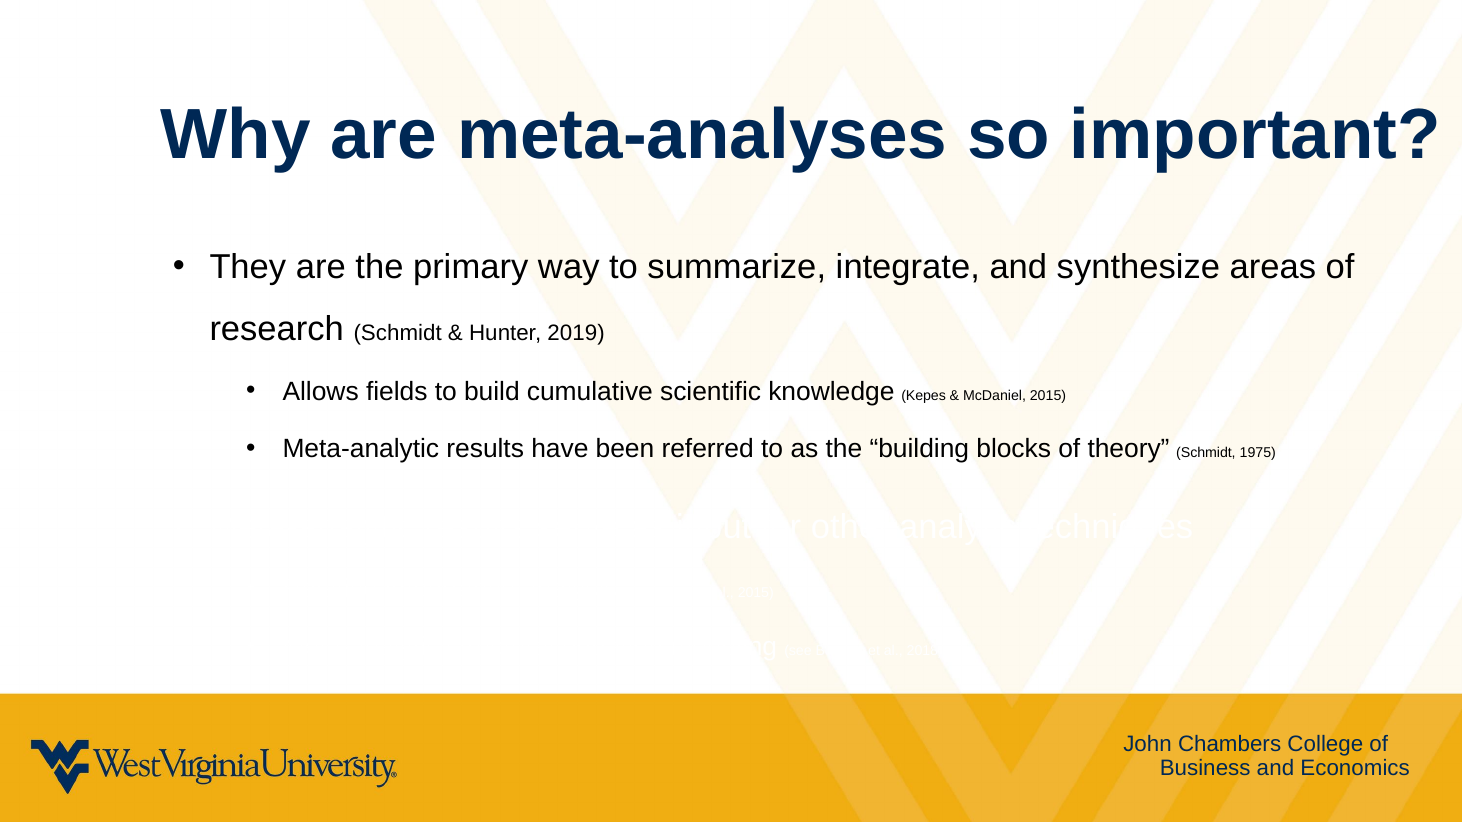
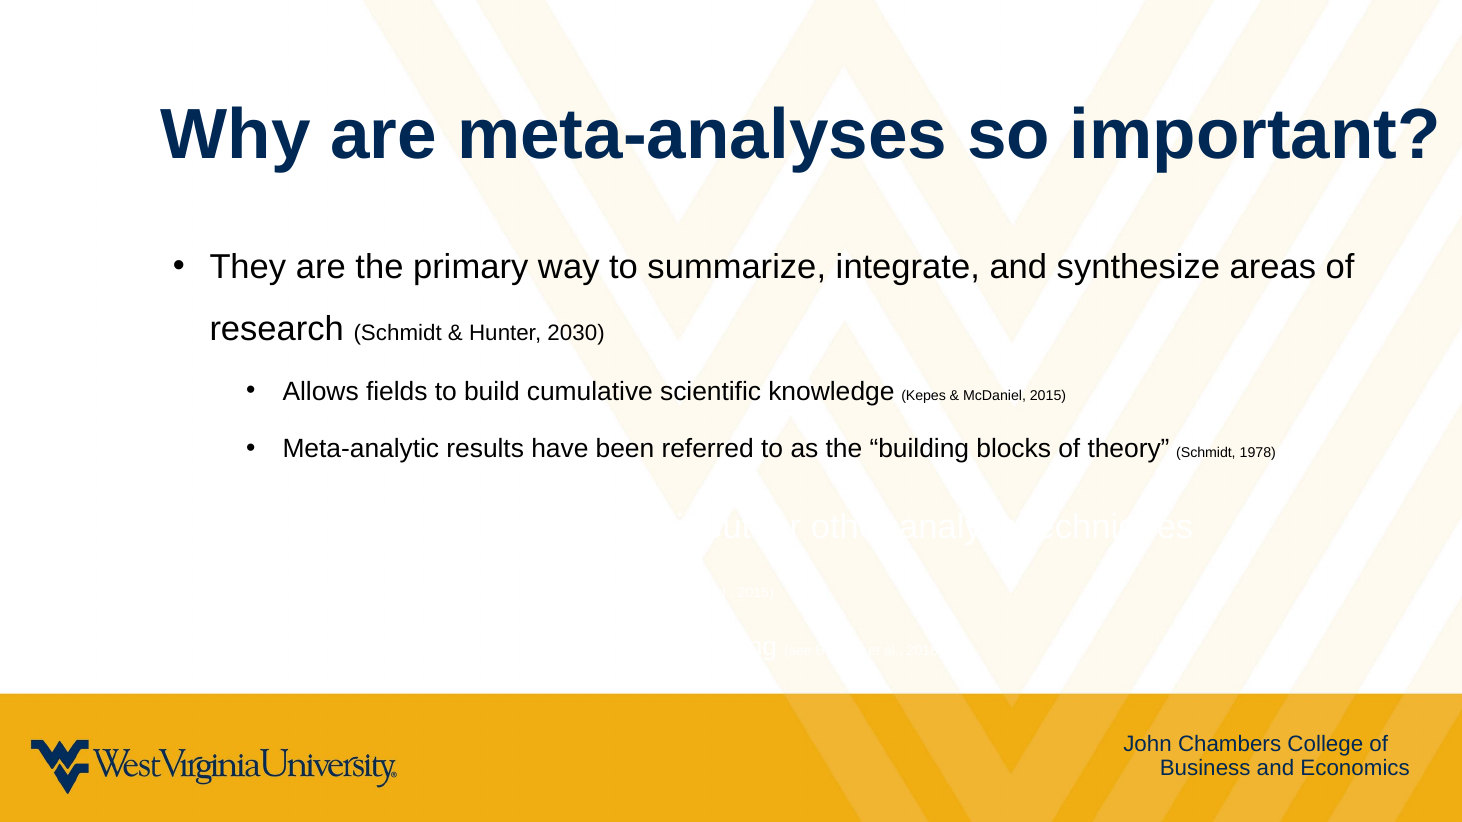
2019: 2019 -> 2030 (576, 334)
1975: 1975 -> 1978 (1258, 453)
